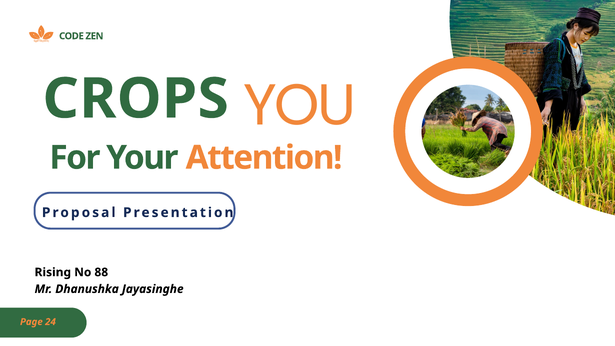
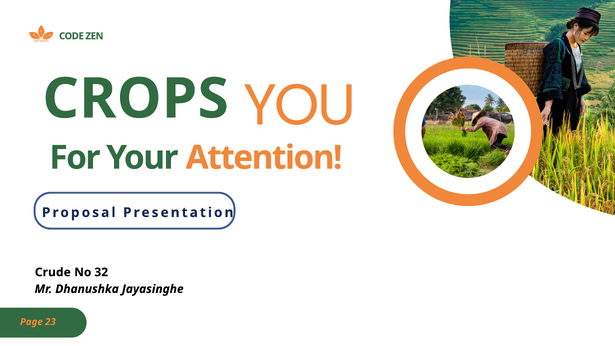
Rising: Rising -> Crude (53, 272)
88: 88 -> 32 (101, 272)
24: 24 -> 23 (50, 322)
